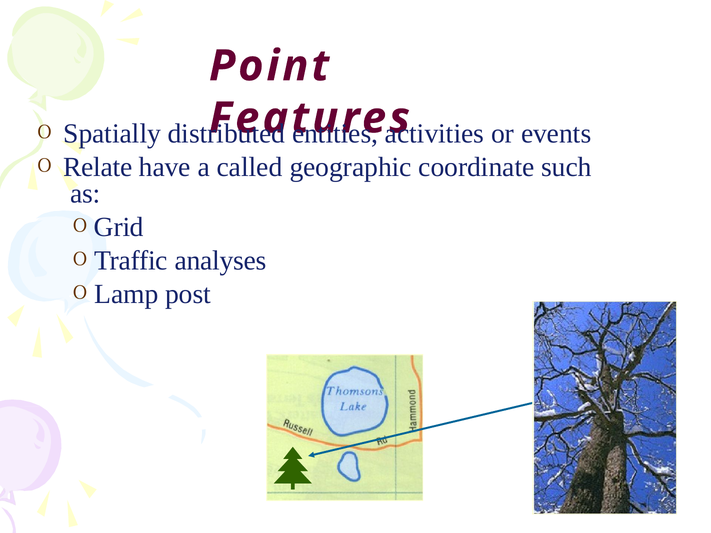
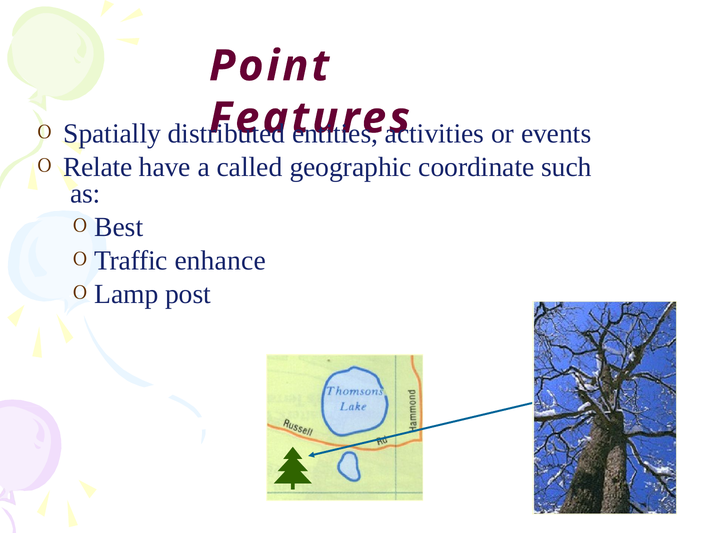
Grid: Grid -> Best (119, 227)
analyses: analyses -> enhance (220, 261)
